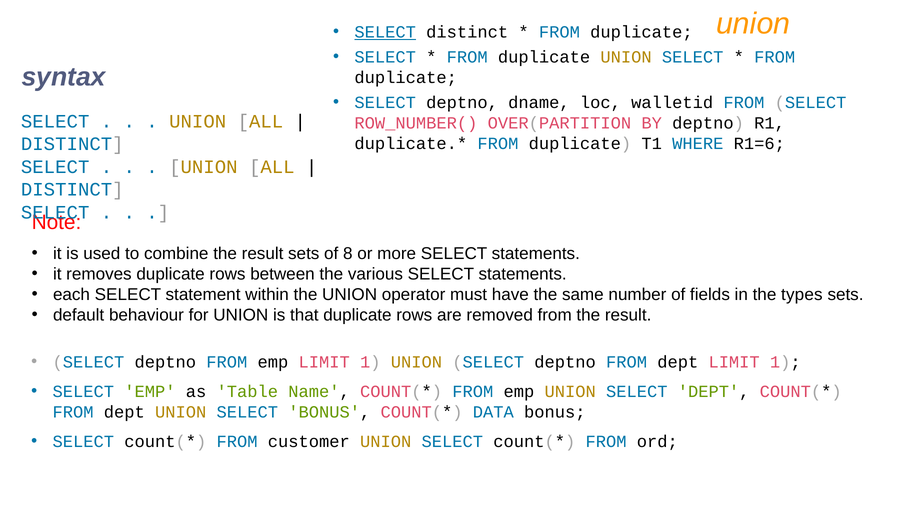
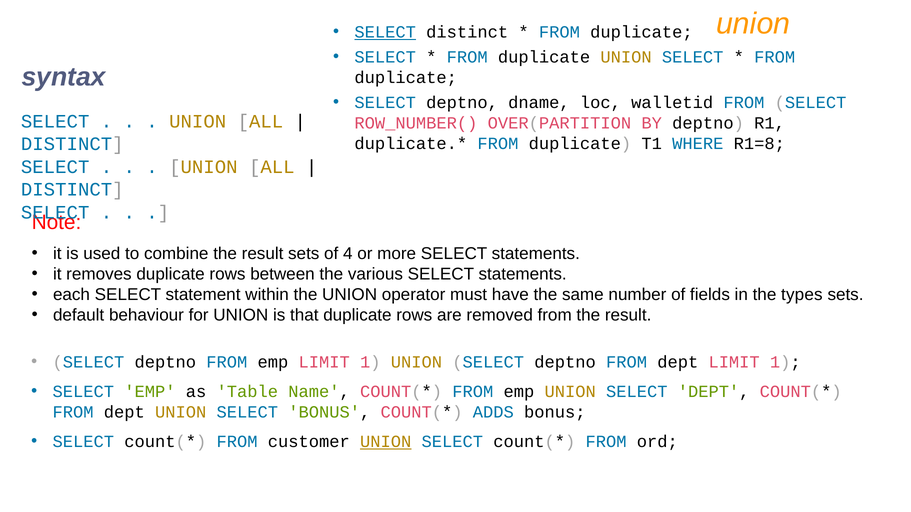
R1=6: R1=6 -> R1=8 (759, 144)
8: 8 -> 4 (348, 254)
DATA: DATA -> ADDS (493, 413)
UNION underline: none -> present (386, 442)
